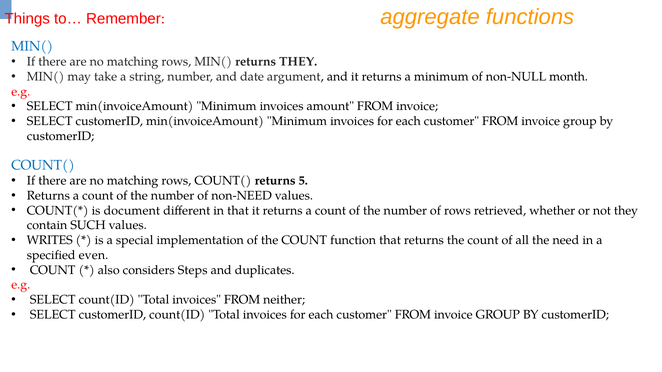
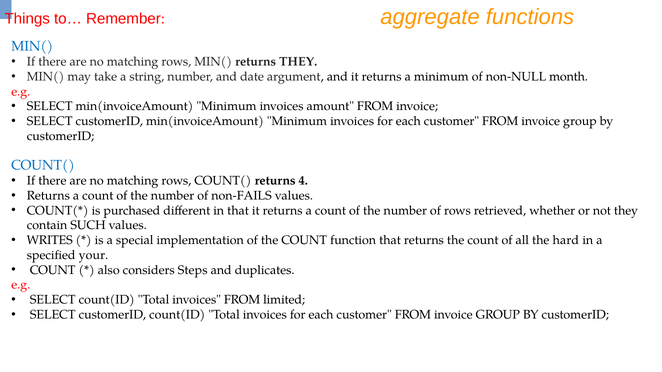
5: 5 -> 4 (303, 181)
non-NEED: non-NEED -> non-FAILS (241, 196)
document: document -> purchased (132, 211)
need: need -> hard (566, 240)
even: even -> your (93, 255)
neither: neither -> limited (284, 300)
